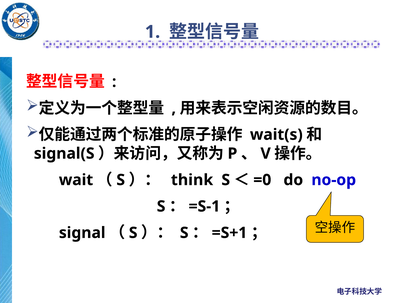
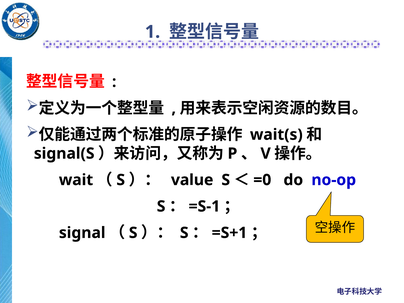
think: think -> value (192, 180)
